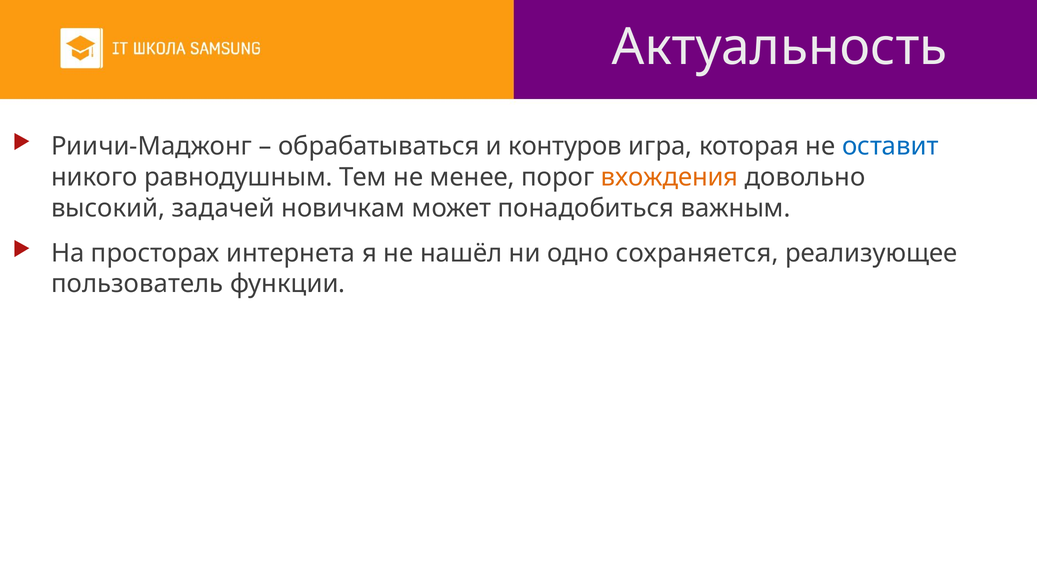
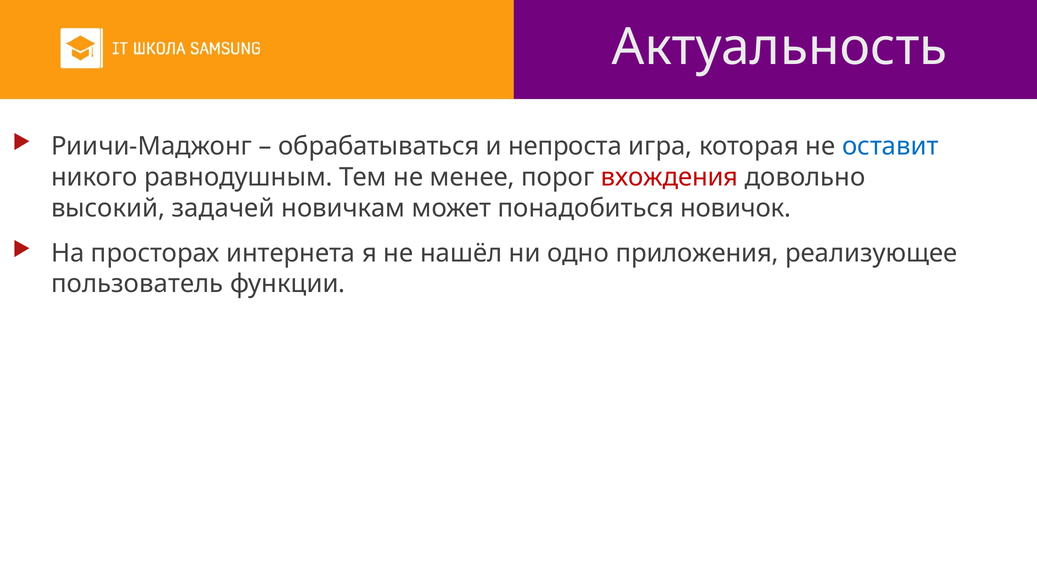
контуров: контуров -> непроста (565, 146)
вхождения colour: orange -> red (670, 177)
важным: важным -> новичок (736, 208)
сохраняется: сохраняется -> приложения (697, 253)
